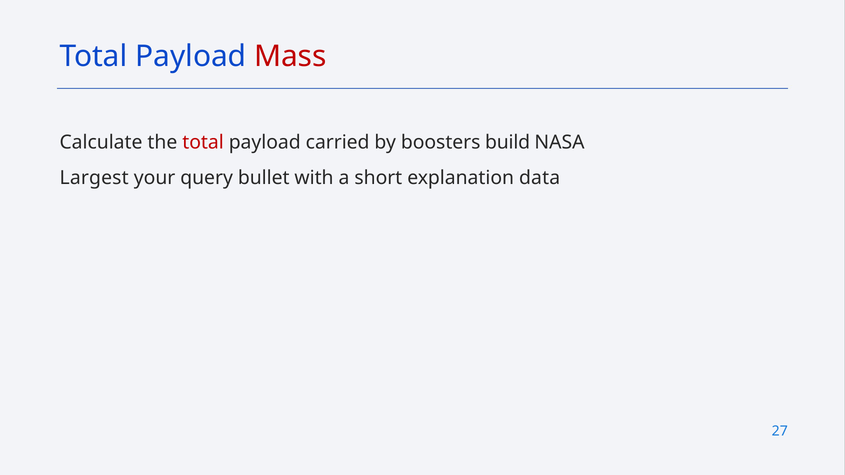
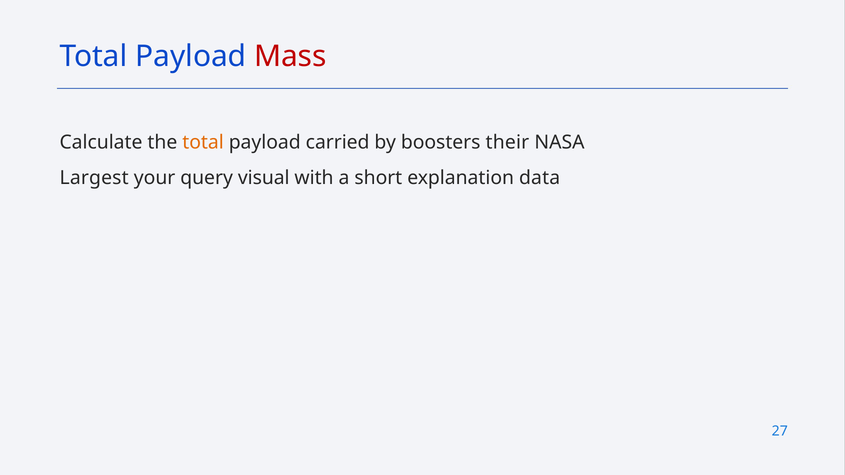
total colour: red -> orange (203, 143)
build: build -> their (507, 143)
bullet: bullet -> visual (264, 178)
